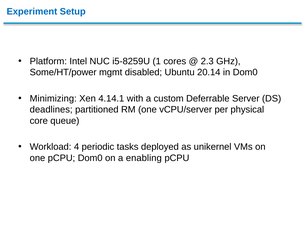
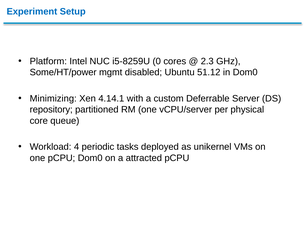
1: 1 -> 0 (157, 61)
20.14: 20.14 -> 51.12 (209, 72)
deadlines: deadlines -> repository (51, 110)
enabling: enabling -> attracted (144, 158)
